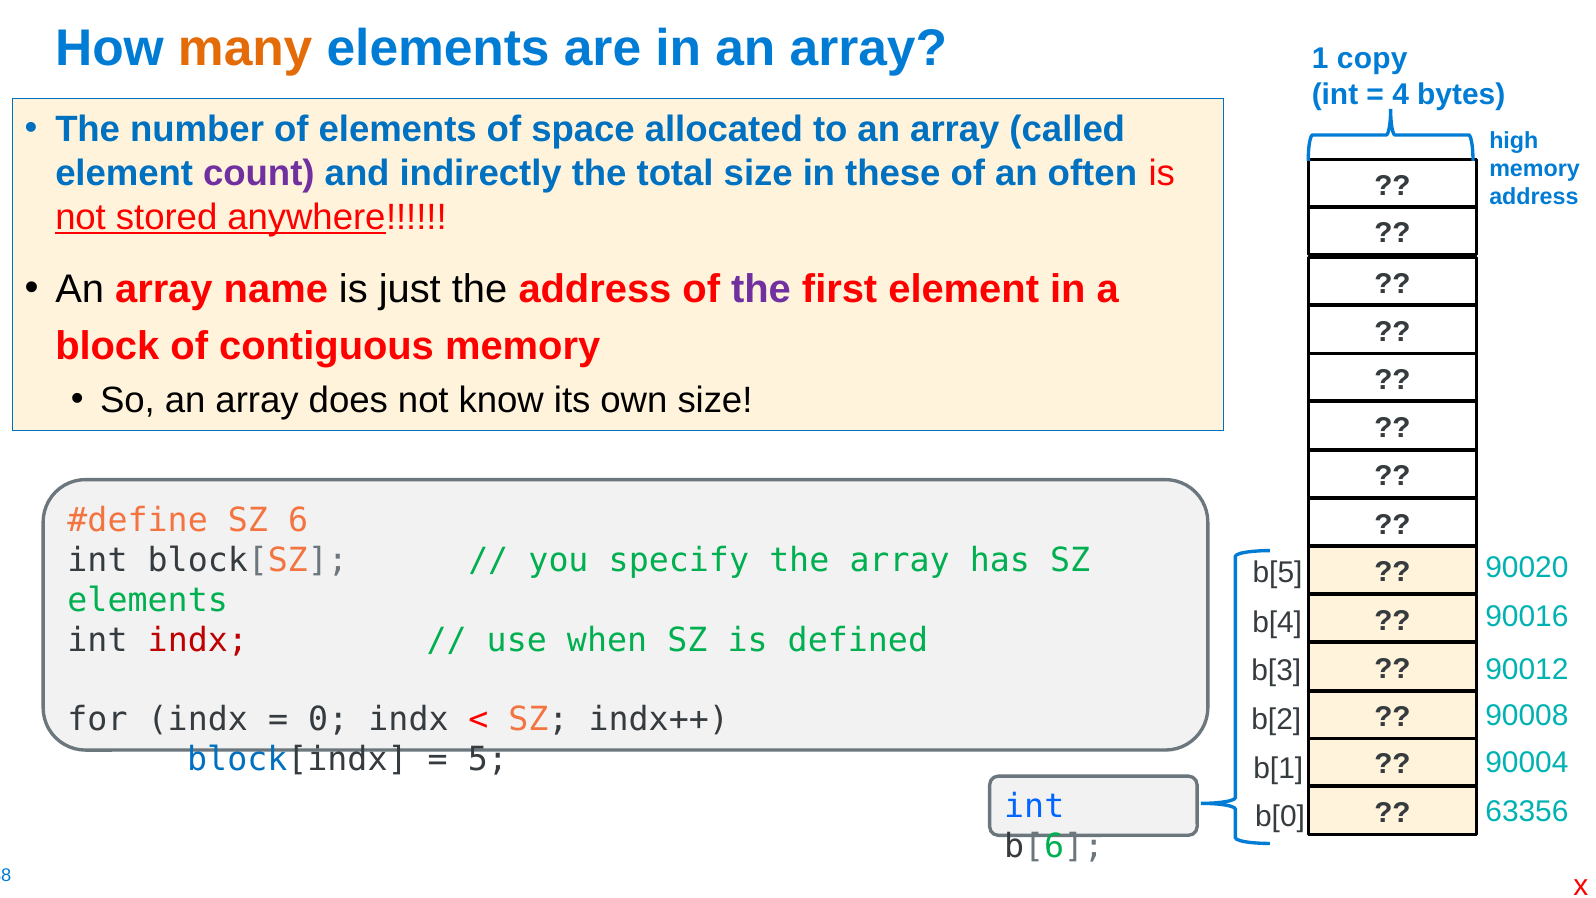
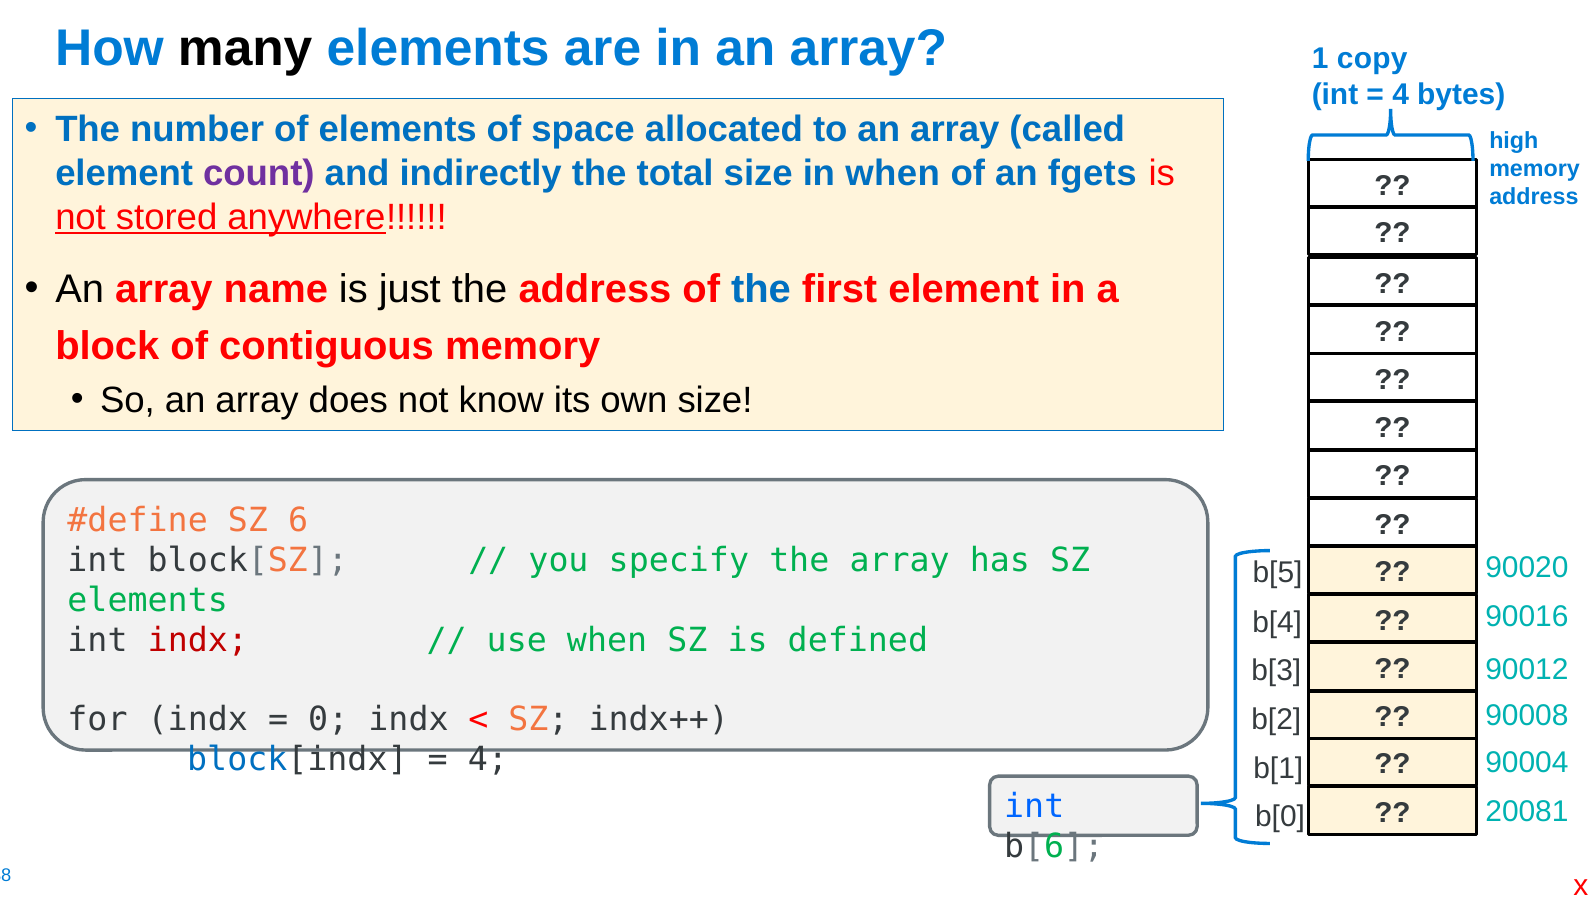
many colour: orange -> black (245, 49)
in these: these -> when (893, 173)
often: often -> fgets (1092, 173)
the colour: purple -> blue (761, 289)
5: 5 -> 4 (488, 760)
63356: 63356 -> 20081 (1527, 812)
